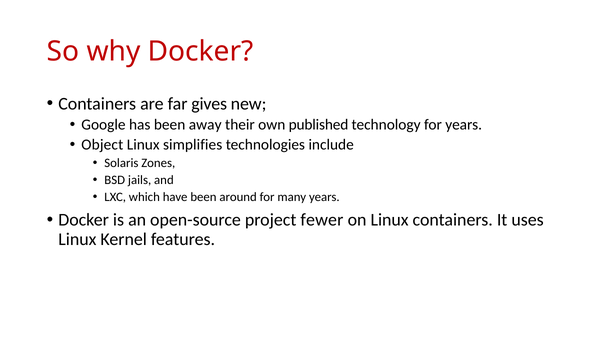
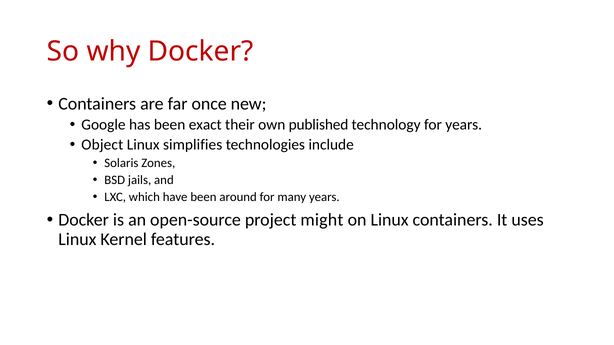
gives: gives -> once (209, 104)
away: away -> exact (205, 125)
fewer: fewer -> might (322, 220)
